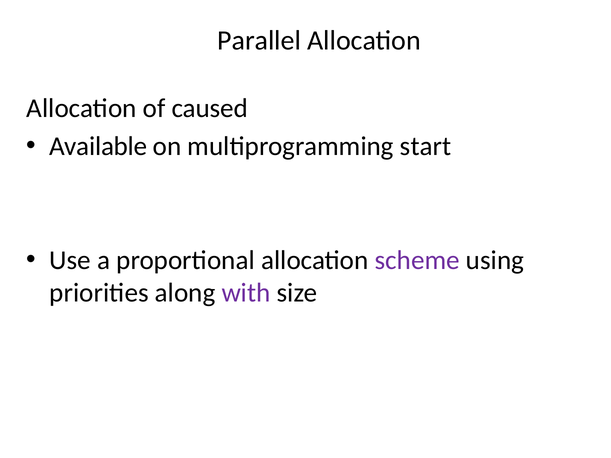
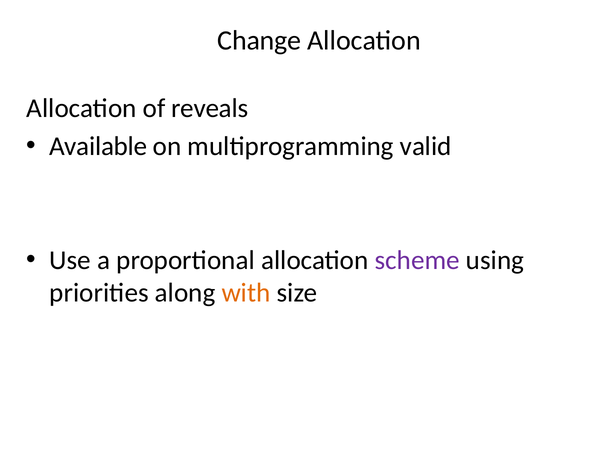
Parallel: Parallel -> Change (259, 40)
caused: caused -> reveals (210, 108)
start: start -> valid (426, 146)
with colour: purple -> orange (246, 293)
